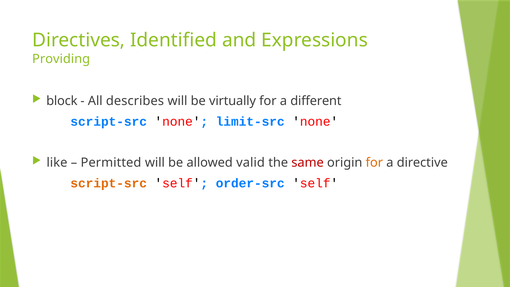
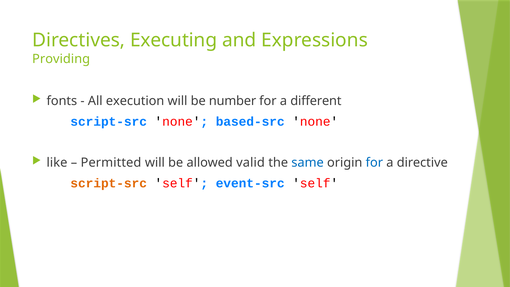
Identified: Identified -> Executing (174, 40)
block: block -> fonts (62, 101)
describes: describes -> execution (135, 101)
virtually: virtually -> number (233, 101)
limit-src: limit-src -> based-src (250, 121)
same colour: red -> blue (308, 163)
for colour: orange -> blue (374, 163)
order-src: order-src -> event-src (250, 183)
